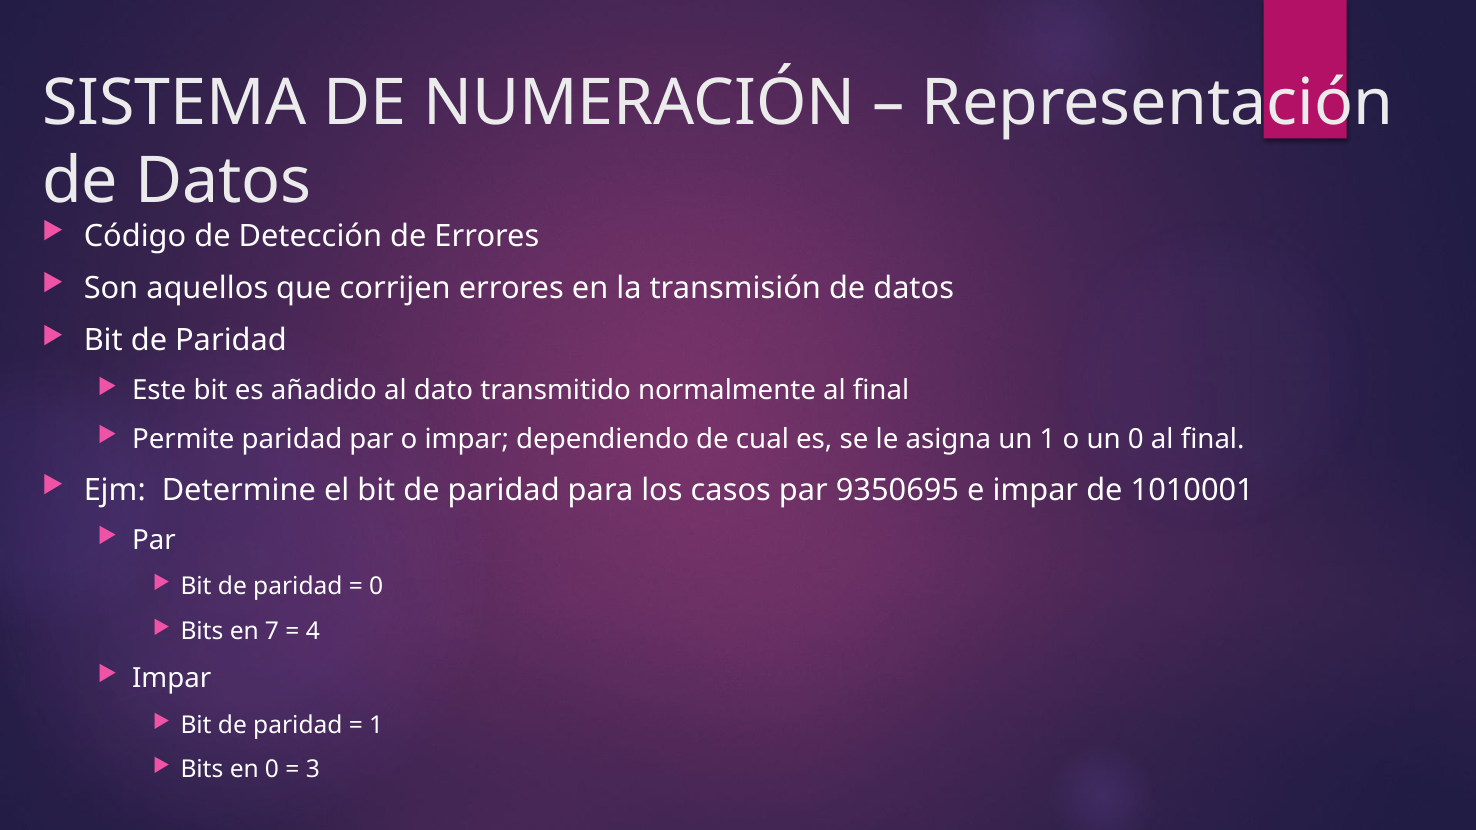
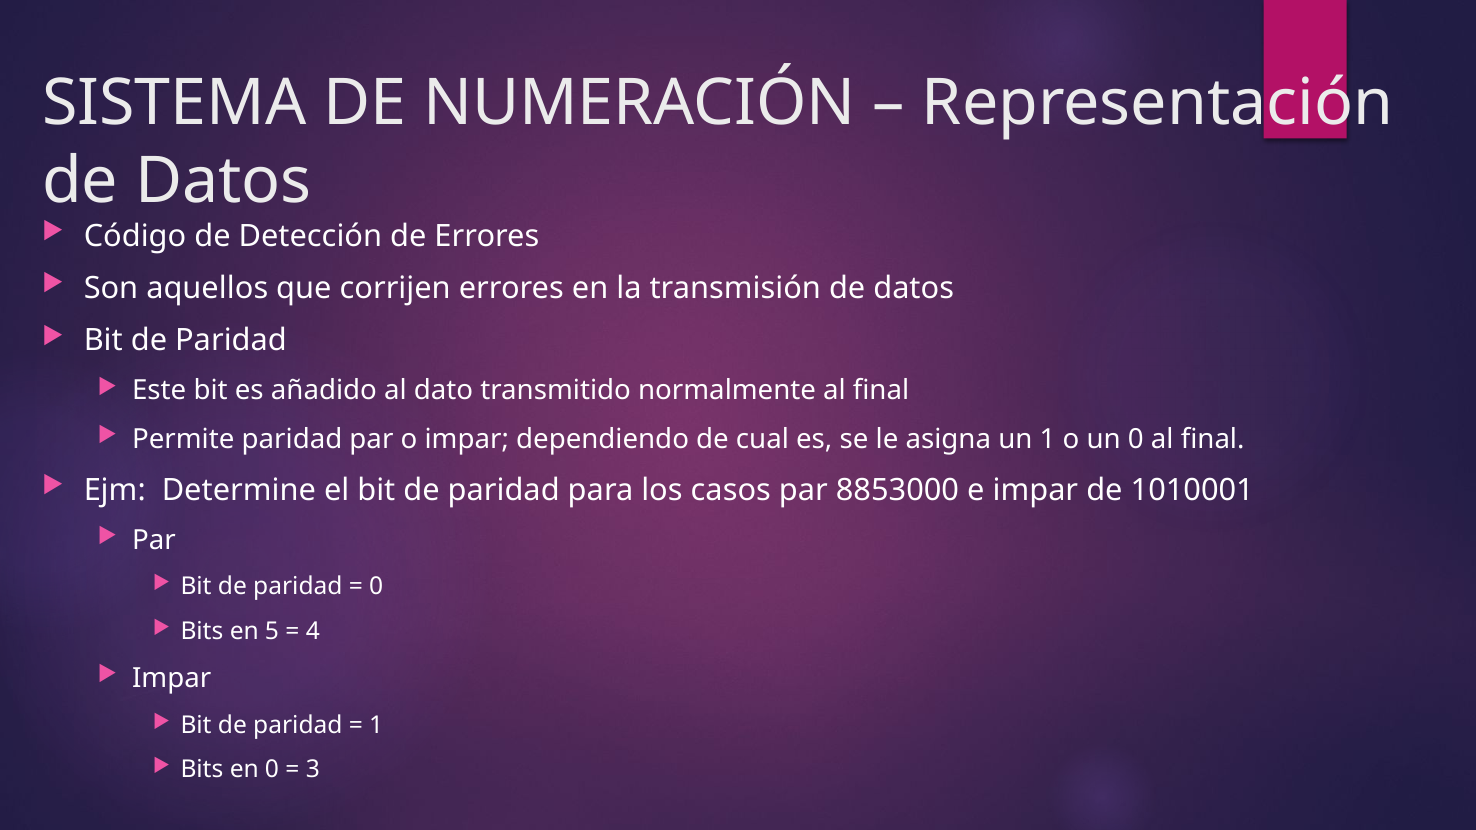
9350695: 9350695 -> 8853000 (897, 490)
7: 7 -> 5 (272, 632)
